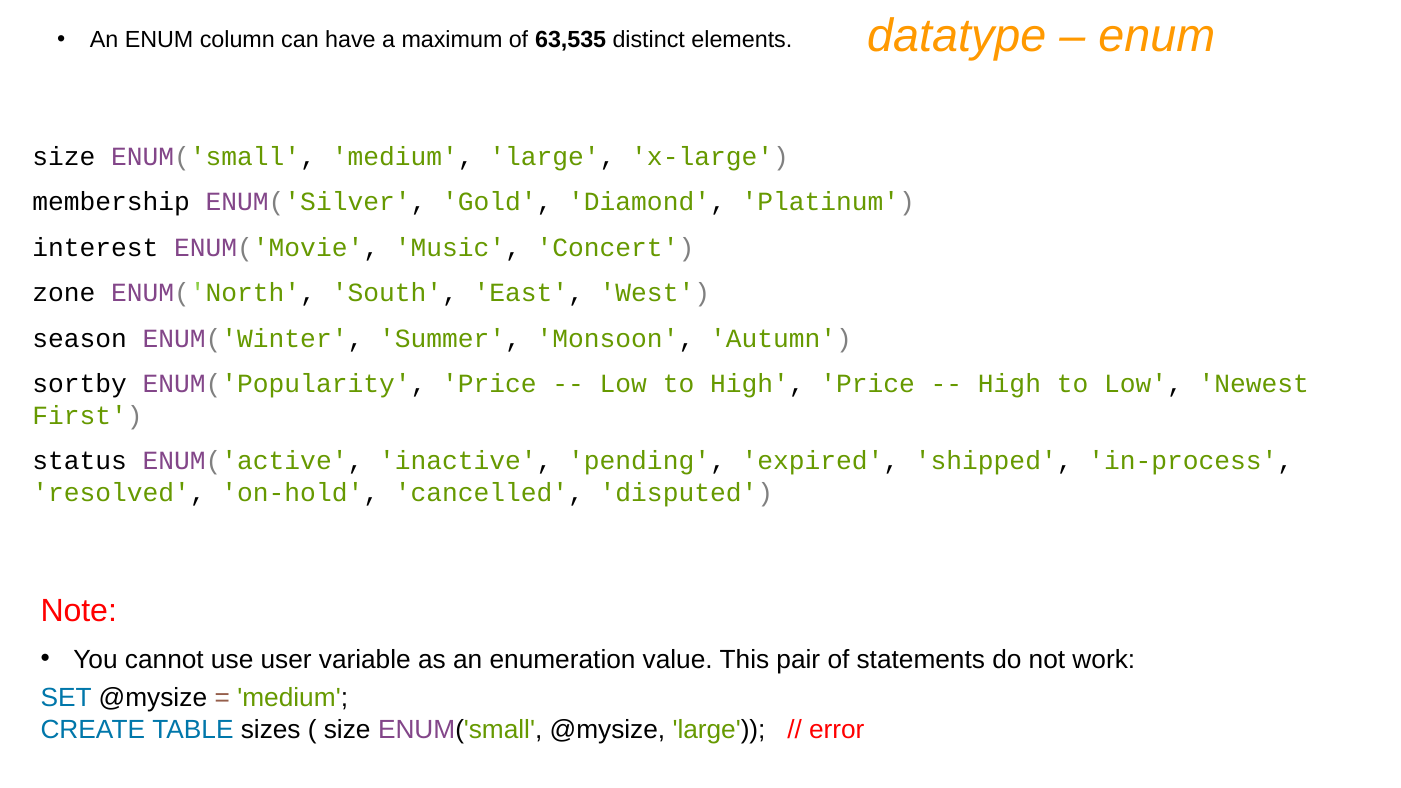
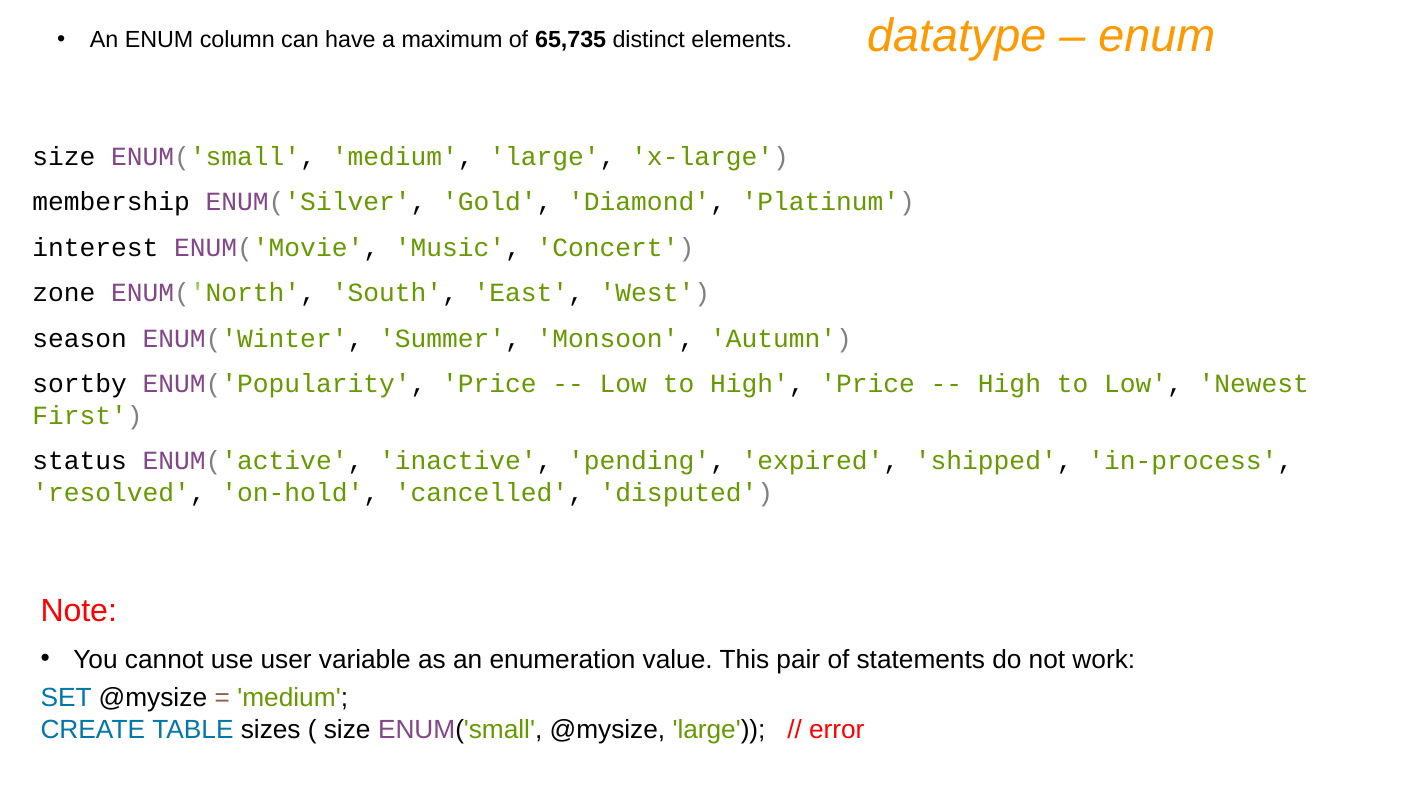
63,535: 63,535 -> 65,735 (571, 40)
